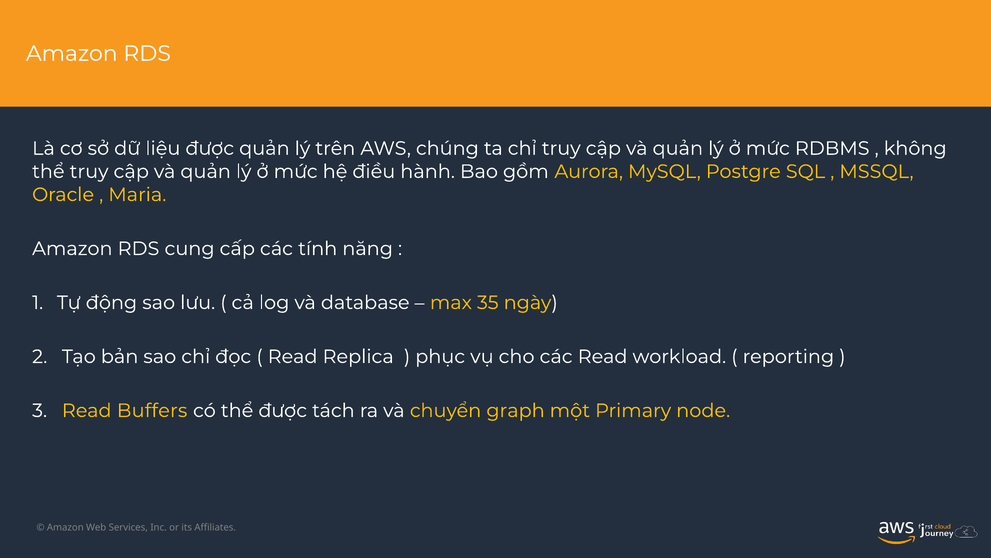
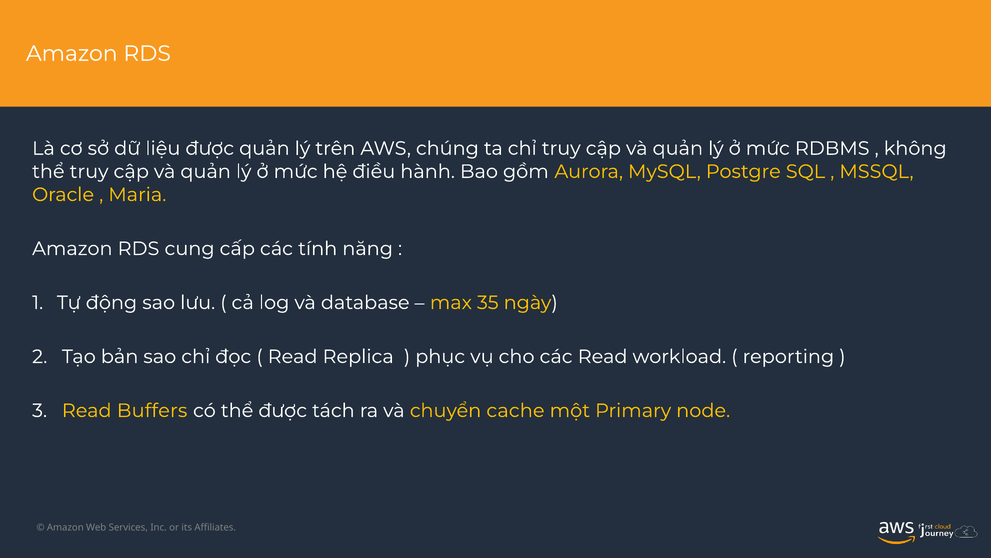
graph: graph -> cache (515, 410)
